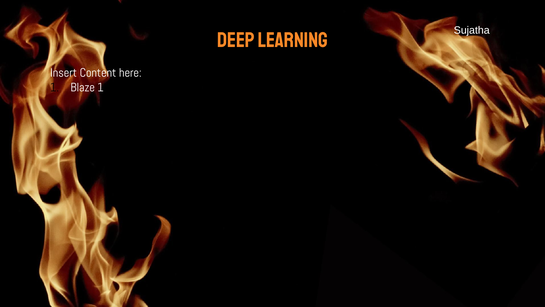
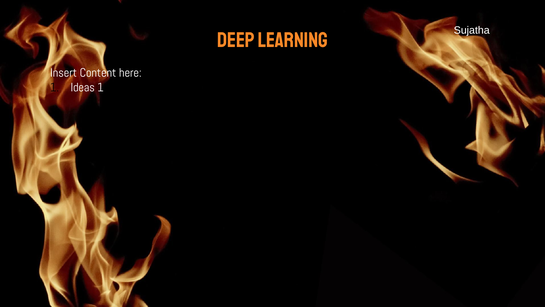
Blaze: Blaze -> Ideas (83, 87)
